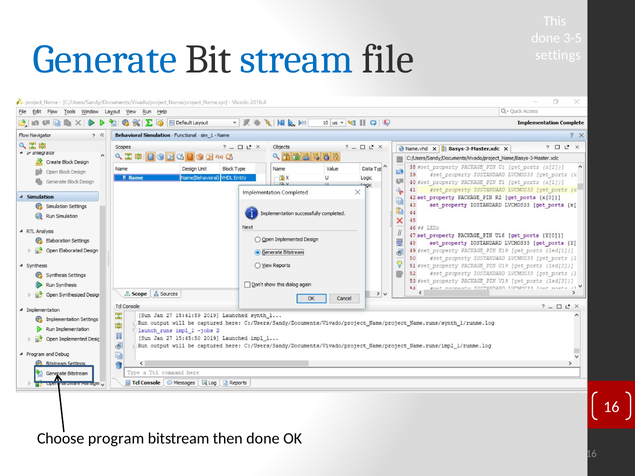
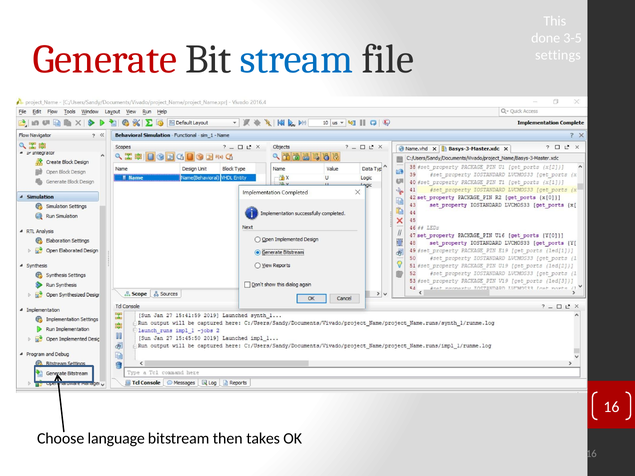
Generate colour: blue -> red (105, 60)
program: program -> language (116, 439)
then done: done -> takes (263, 439)
